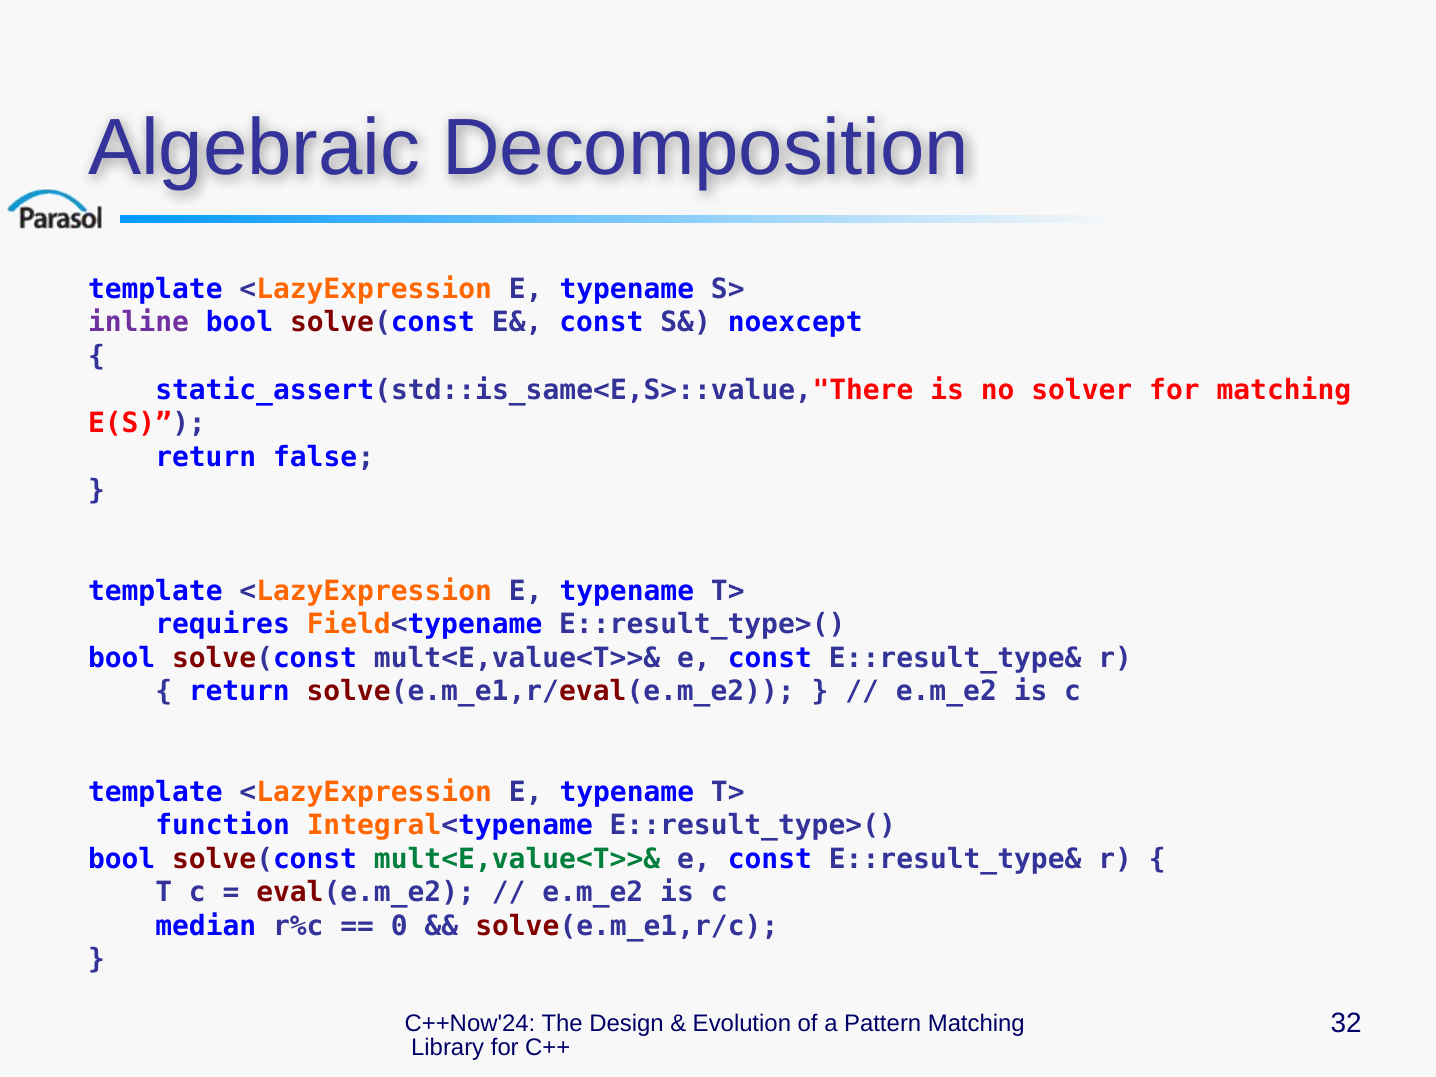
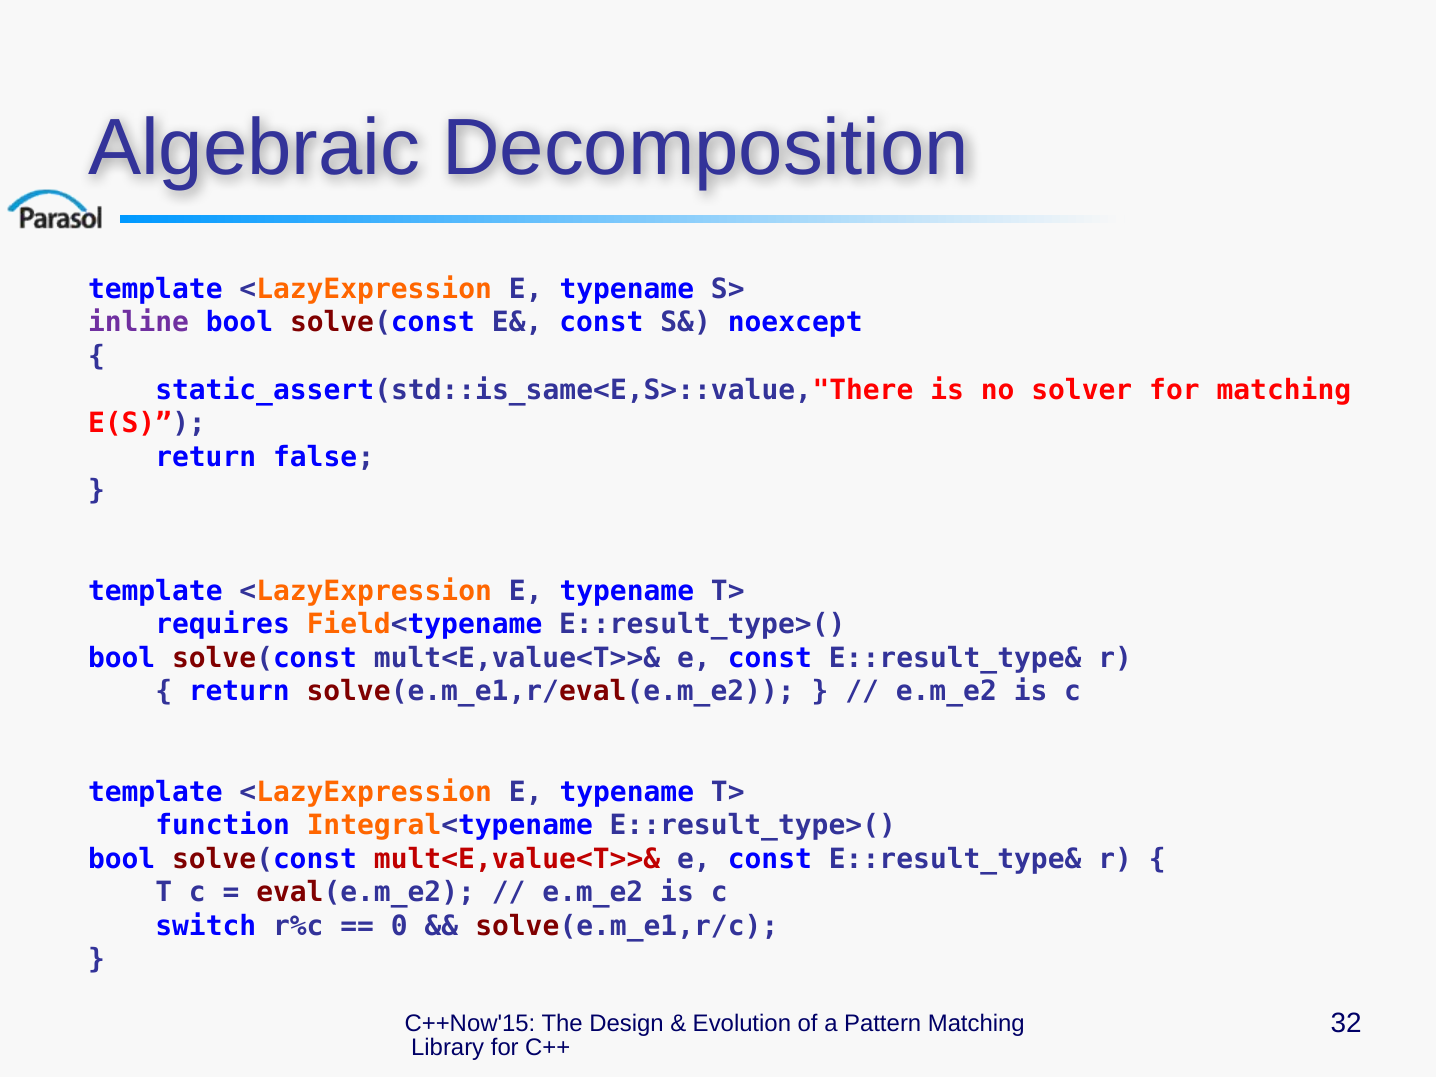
mult<E,value<T>>& colour: green -> red (517, 859)
median: median -> switch (206, 926)
C++Now'24: C++Now'24 -> C++Now'15 (470, 1023)
